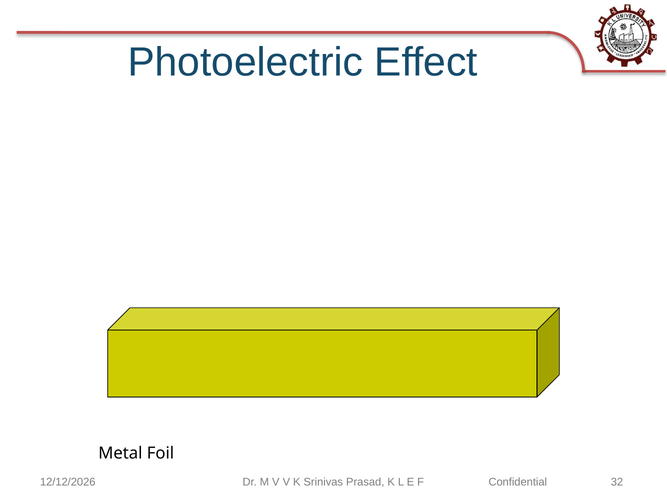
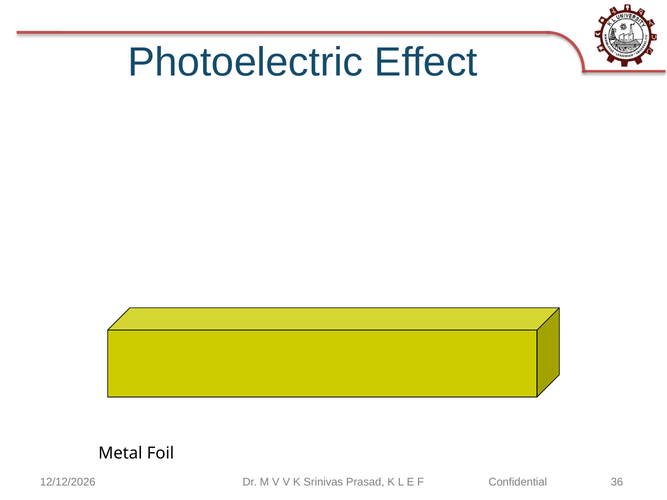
32: 32 -> 36 (617, 482)
